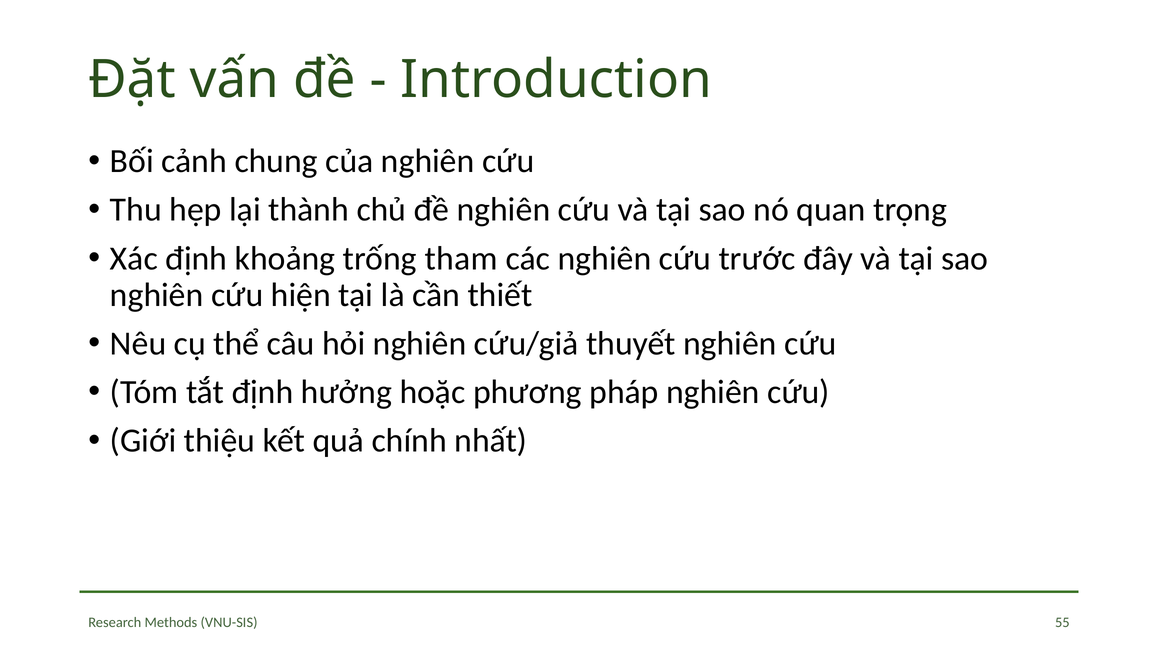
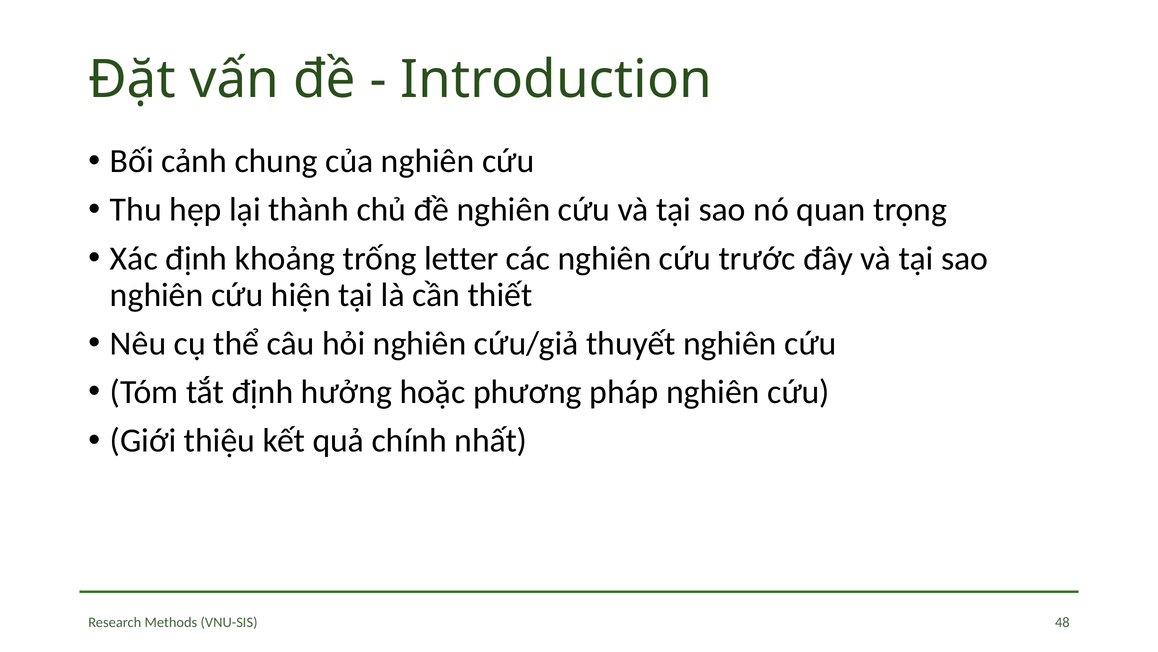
tham: tham -> letter (461, 258)
55: 55 -> 48 (1062, 622)
